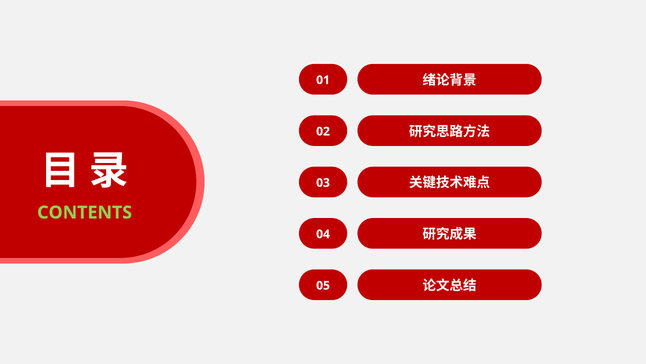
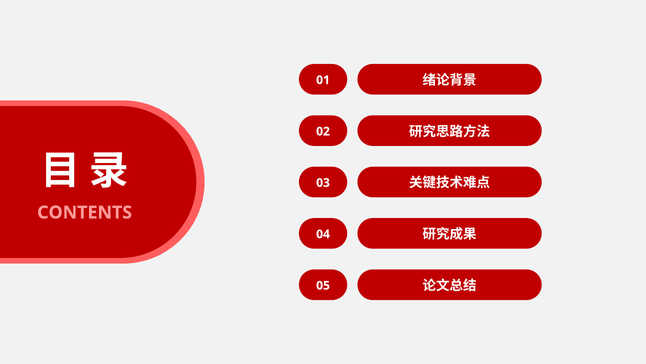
CONTENTS colour: light green -> pink (85, 212)
